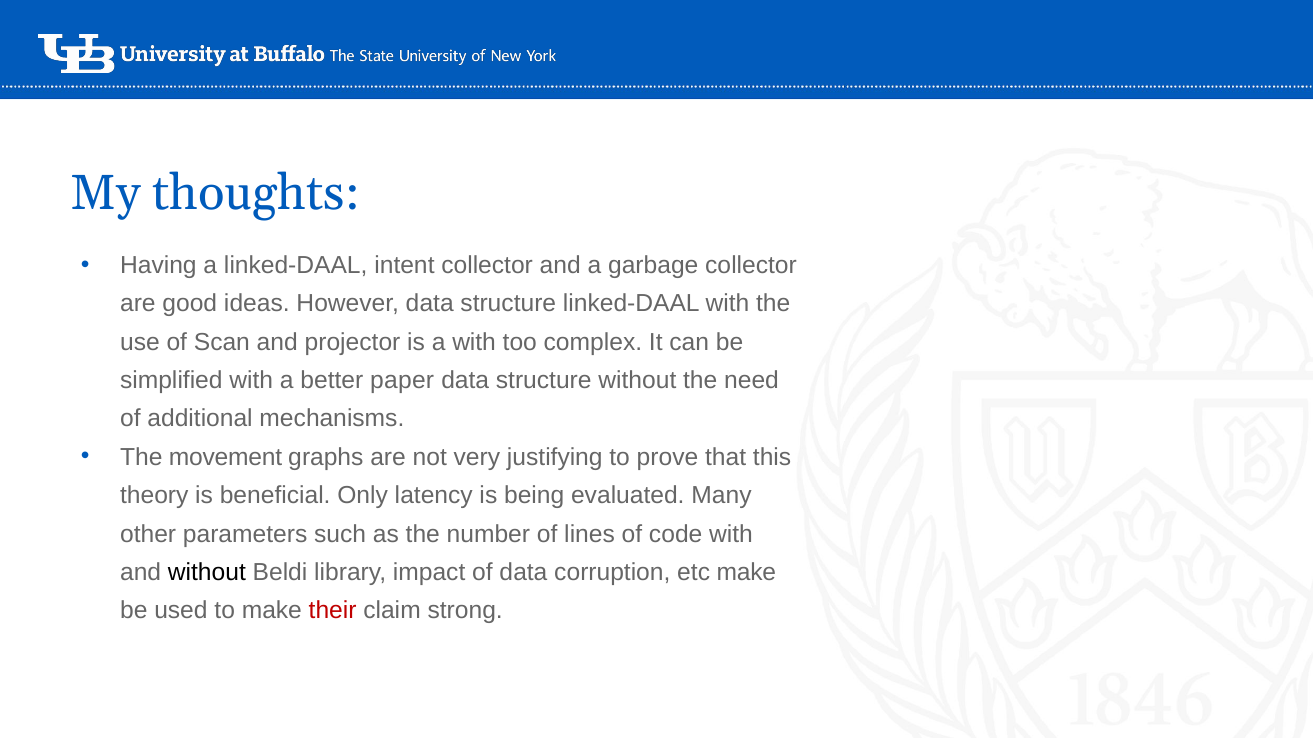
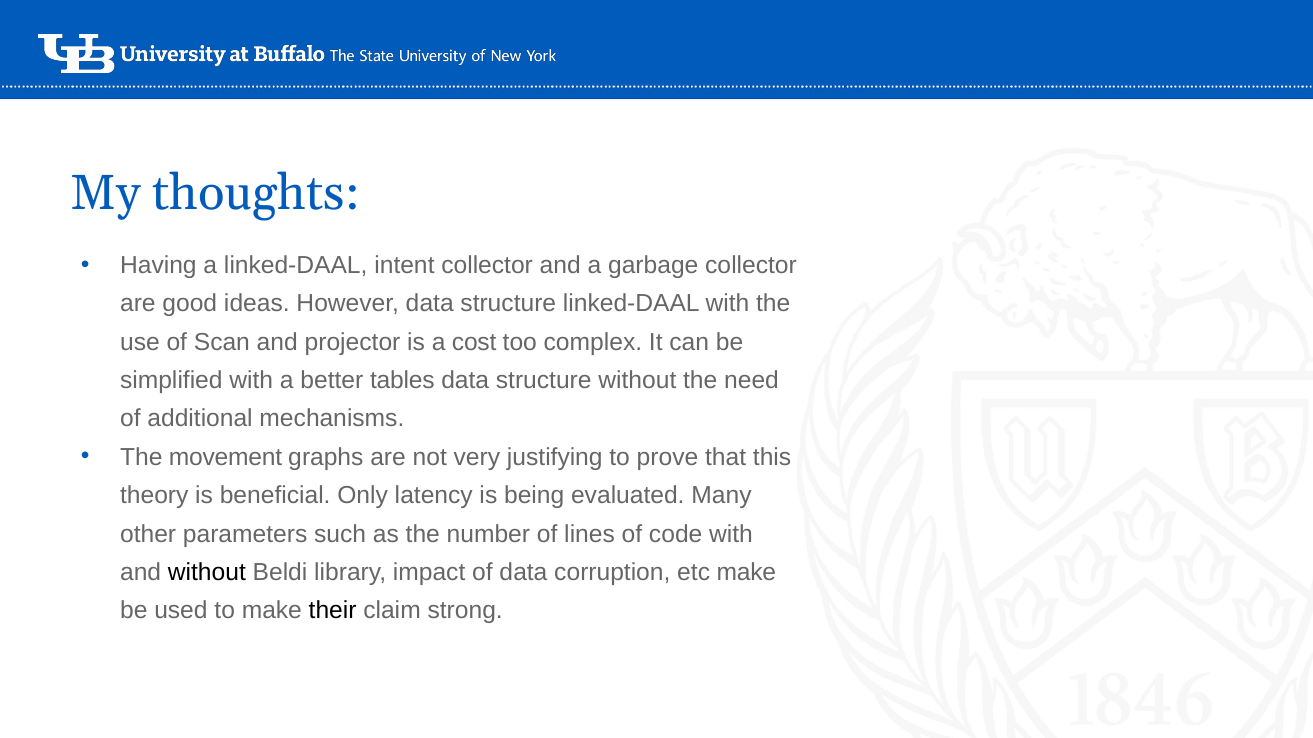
a with: with -> cost (474, 342)
paper: paper -> tables (402, 381)
their colour: red -> black (333, 611)
